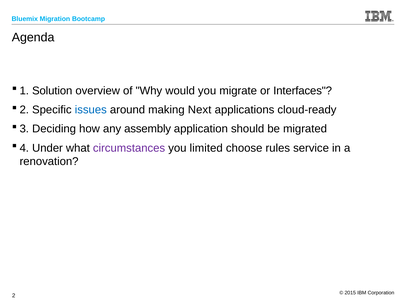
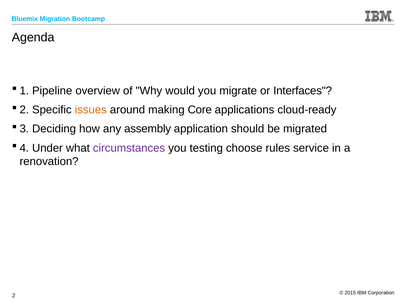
Solution: Solution -> Pipeline (52, 91)
issues colour: blue -> orange (91, 110)
Next: Next -> Core (200, 110)
limited: limited -> testing (206, 148)
